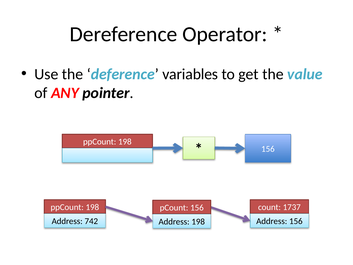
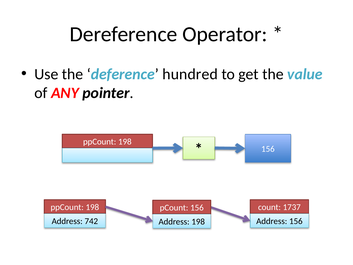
variables: variables -> hundred (190, 74)
